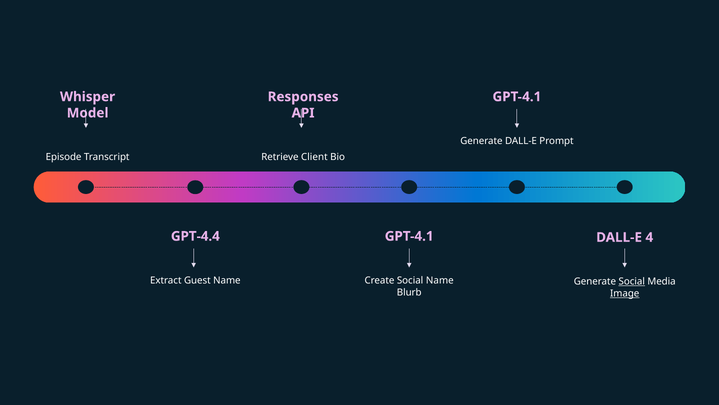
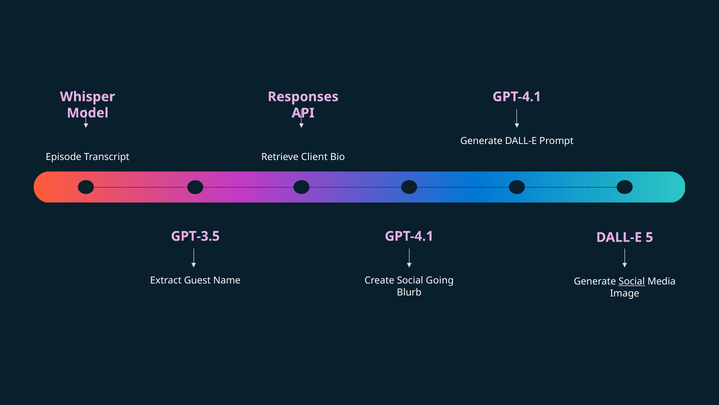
GPT-4.4: GPT-4.4 -> GPT-3.5 (195, 236)
4: 4 -> 5 (649, 237)
Social Name: Name -> Going (440, 280)
Image underline: present -> none (625, 293)
